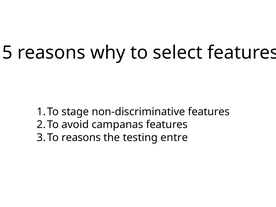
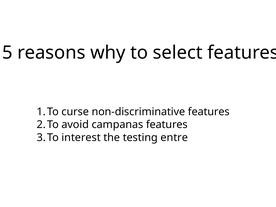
stage: stage -> curse (75, 112)
reasons: reasons -> interest (81, 138)
